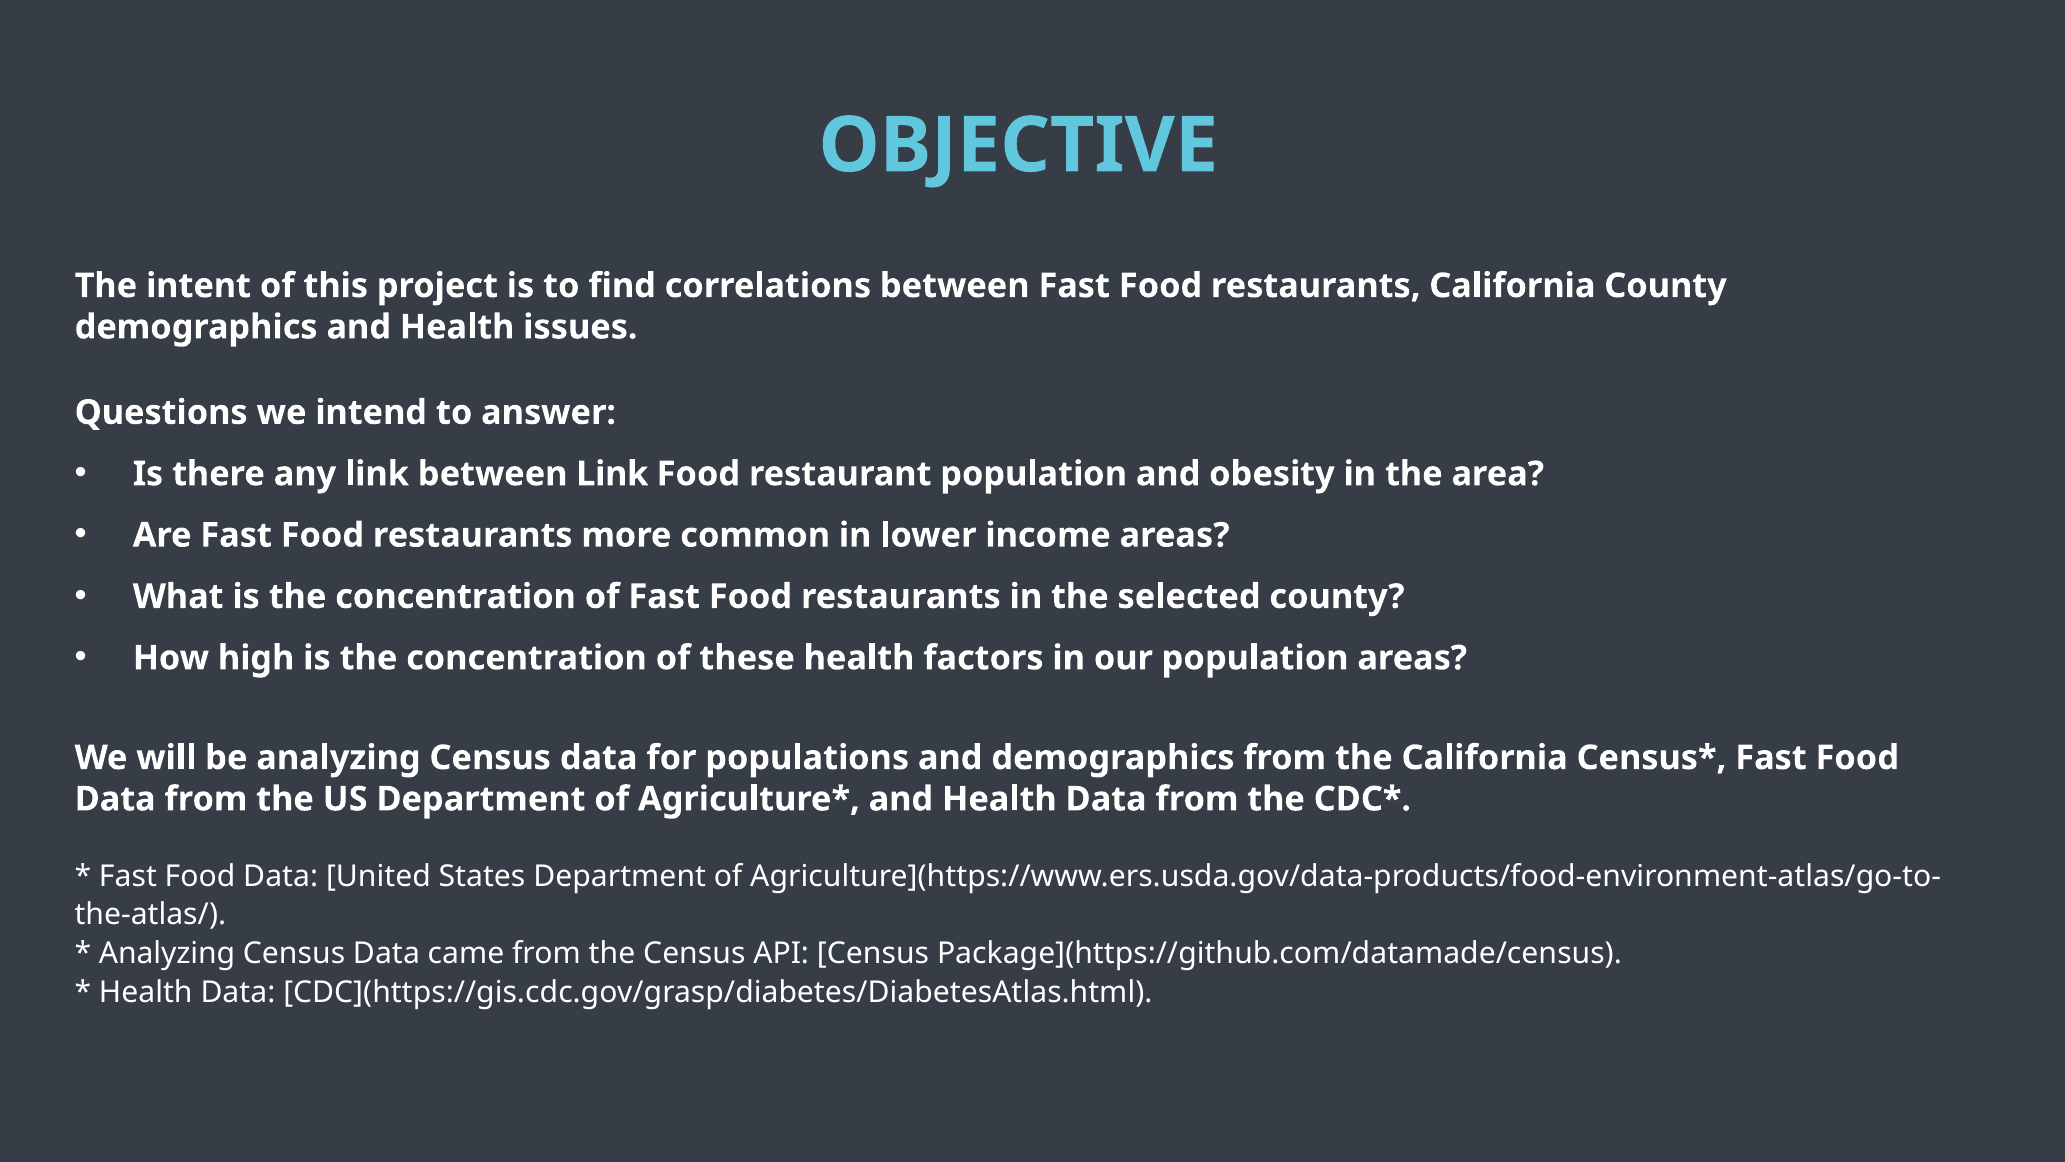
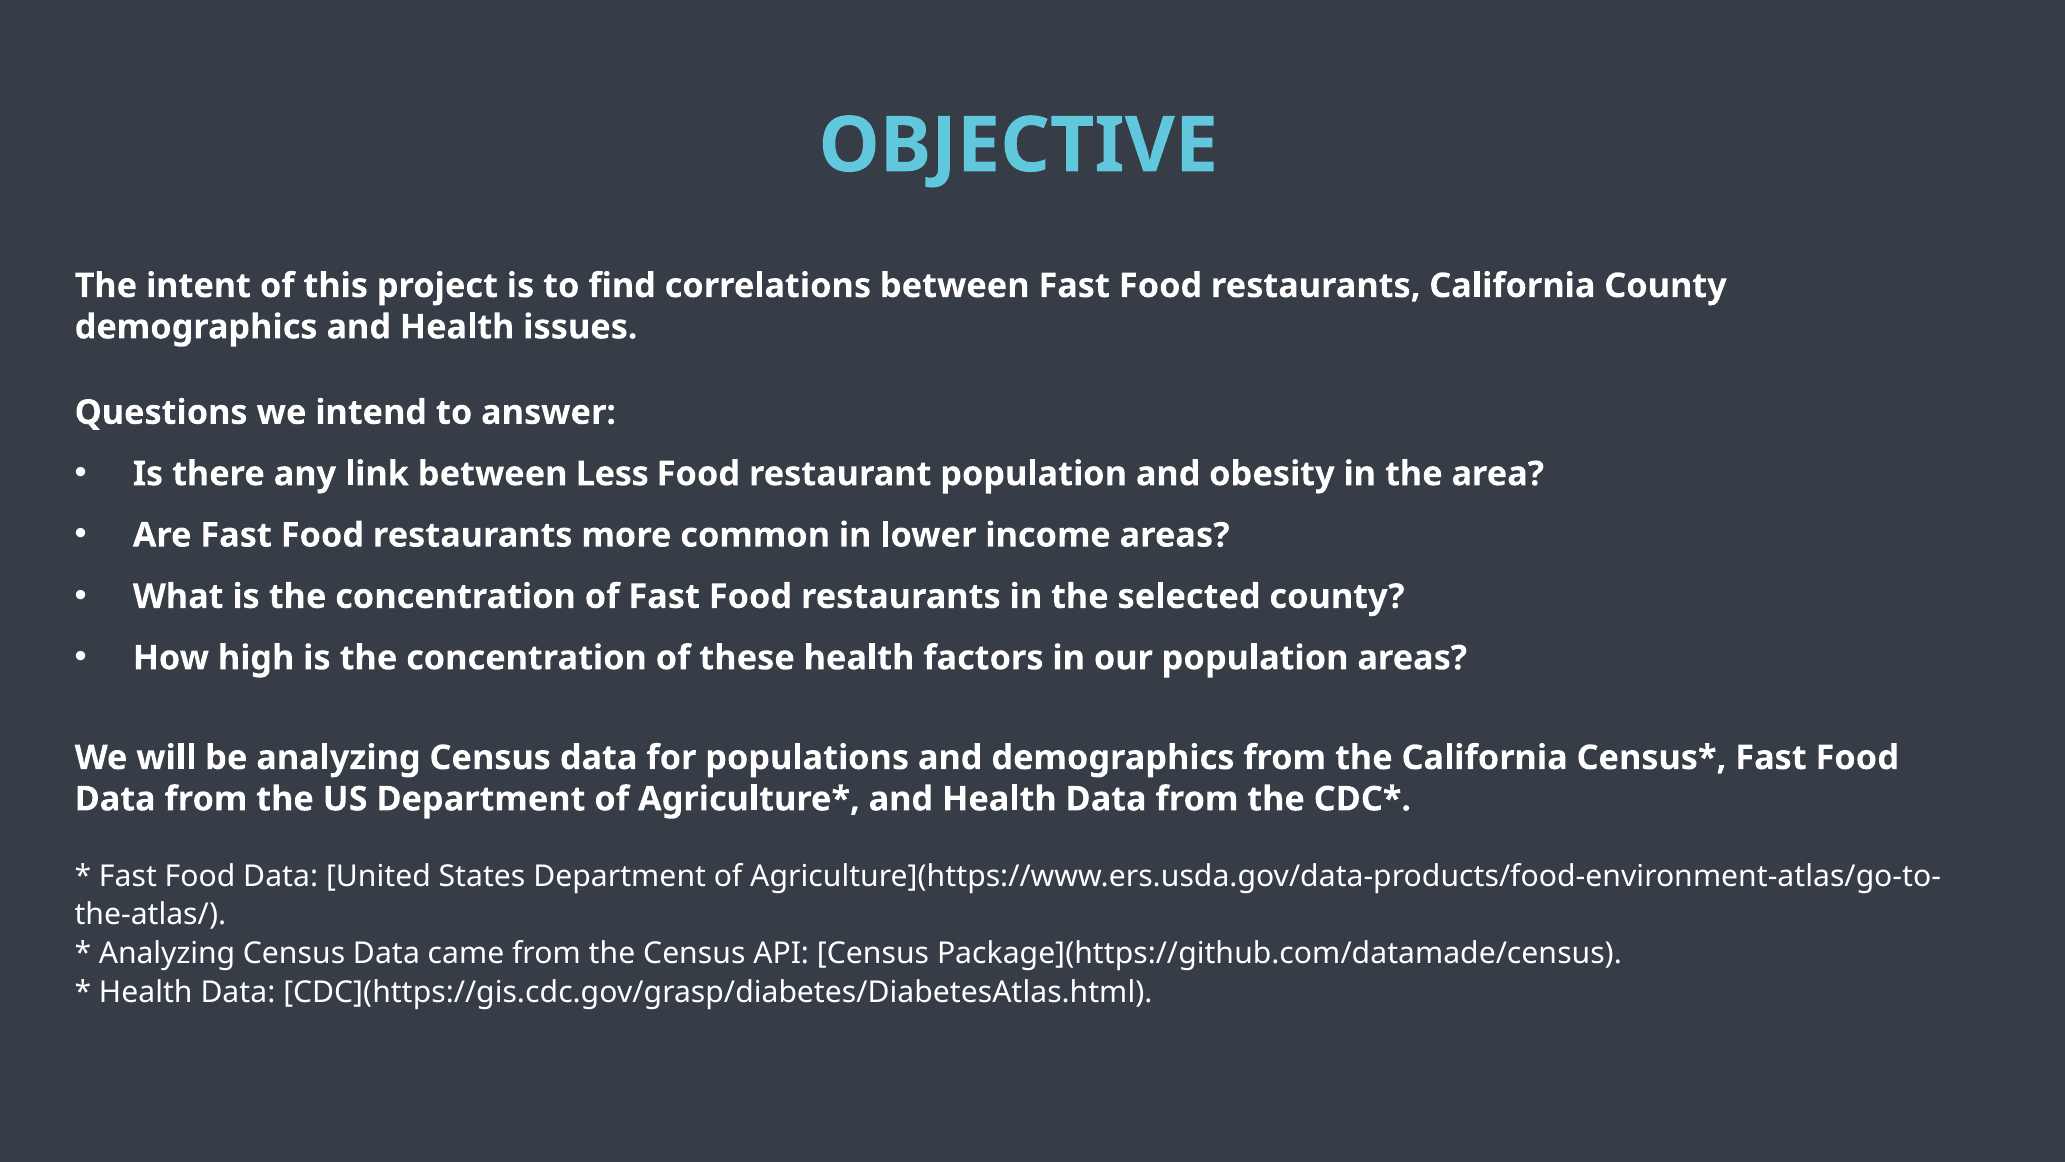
between Link: Link -> Less (612, 474)
